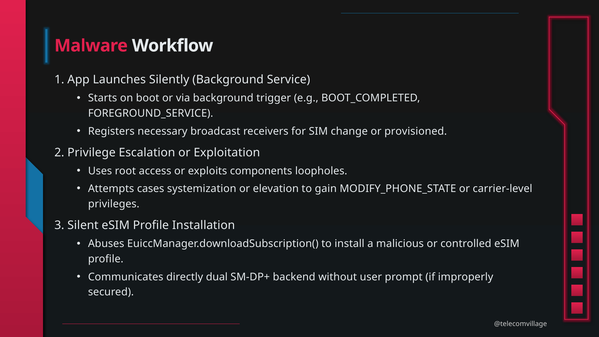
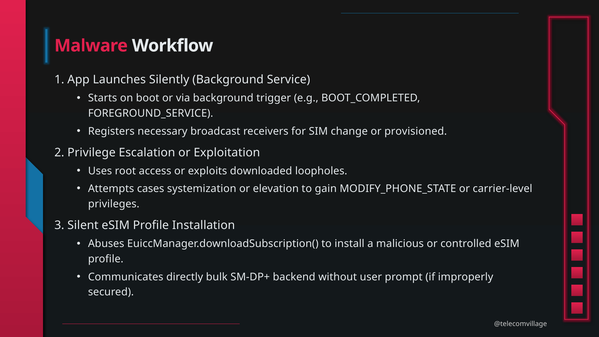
components: components -> downloaded (261, 171)
dual: dual -> bulk (217, 277)
